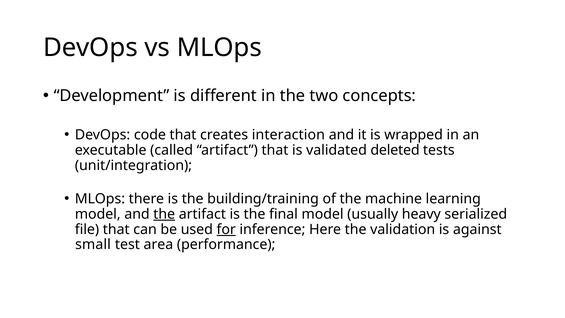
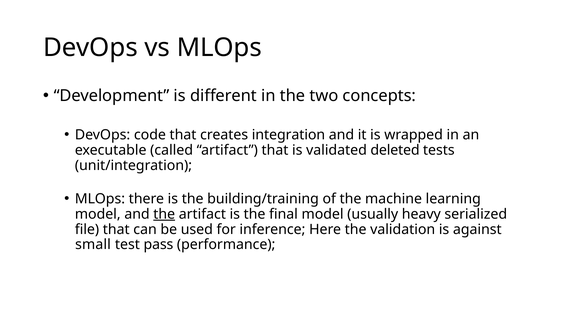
interaction: interaction -> integration (288, 135)
for underline: present -> none (226, 229)
area: area -> pass (158, 244)
